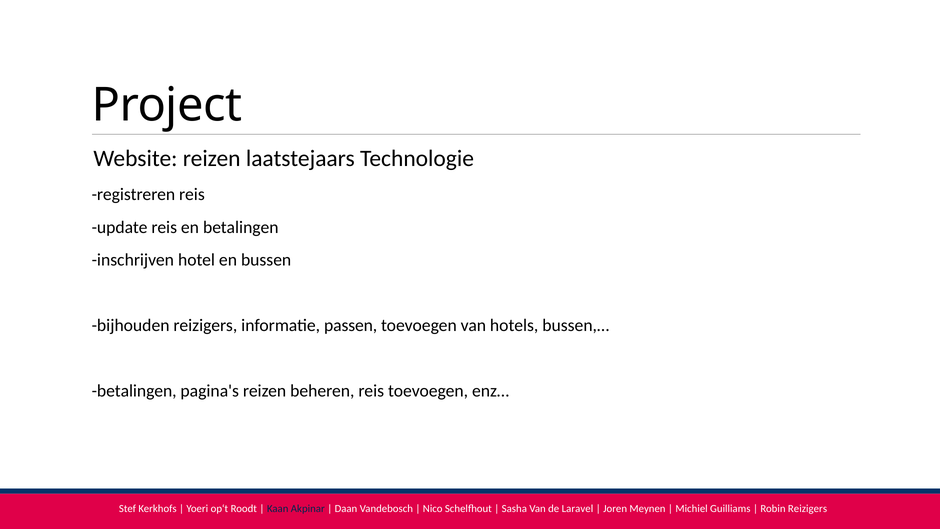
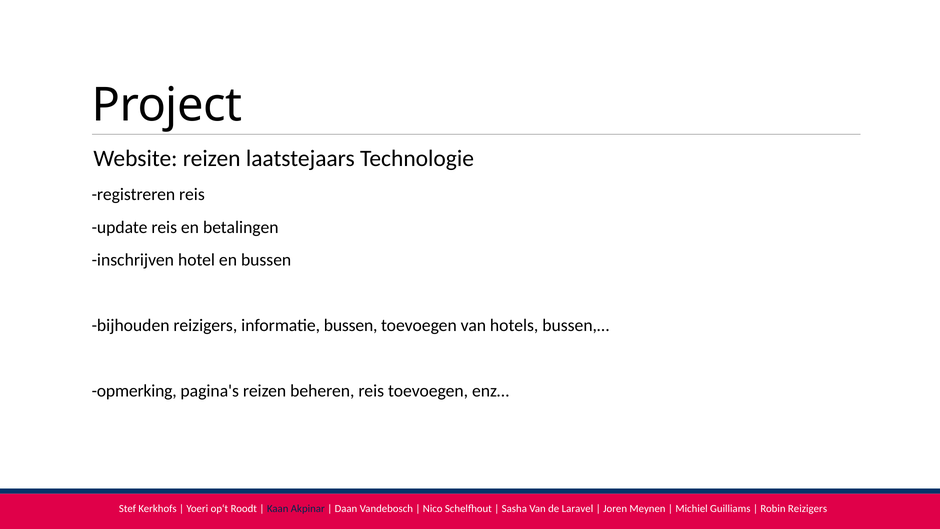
informatie passen: passen -> bussen (351, 325)
betalingen: betalingen -> opmerking (134, 391)
